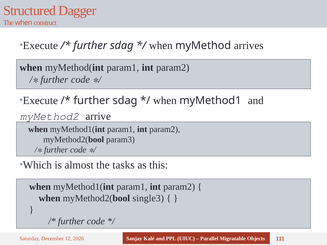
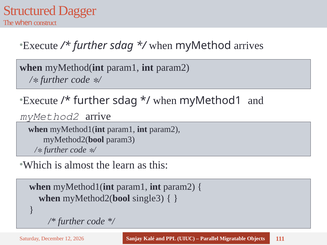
tasks: tasks -> learn (123, 165)
